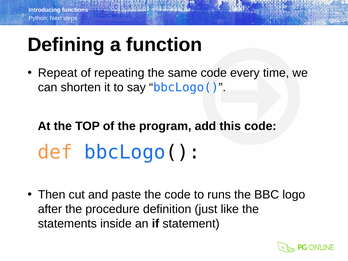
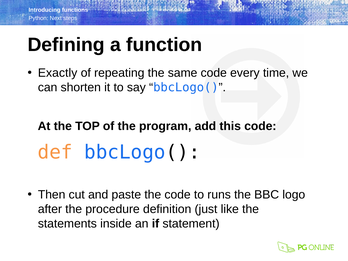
Repeat: Repeat -> Exactly (58, 73)
